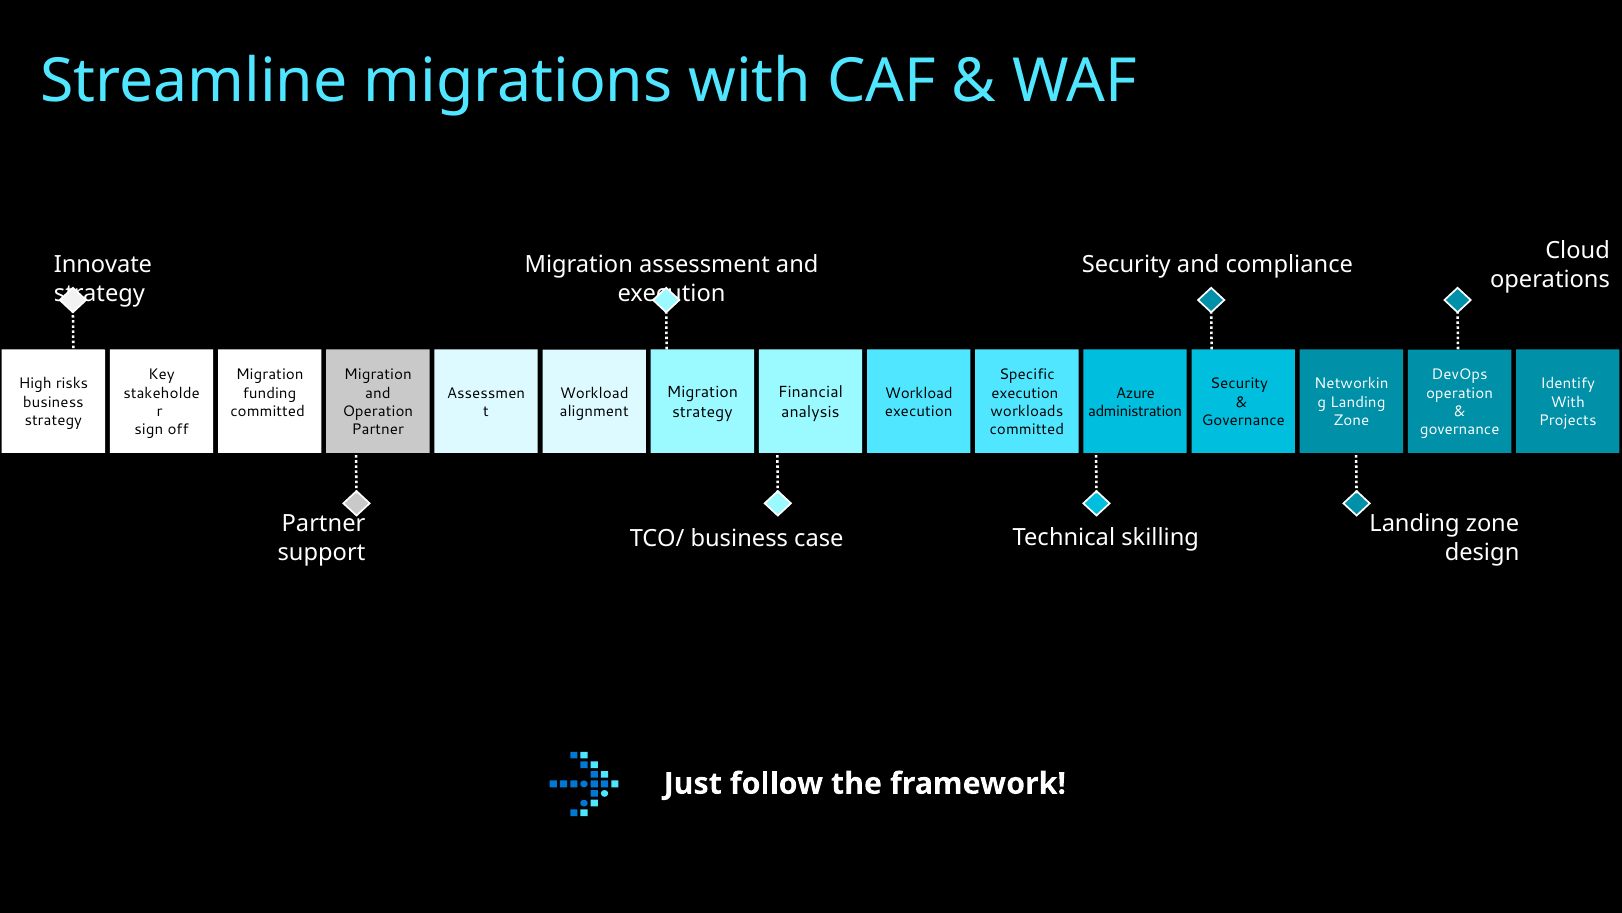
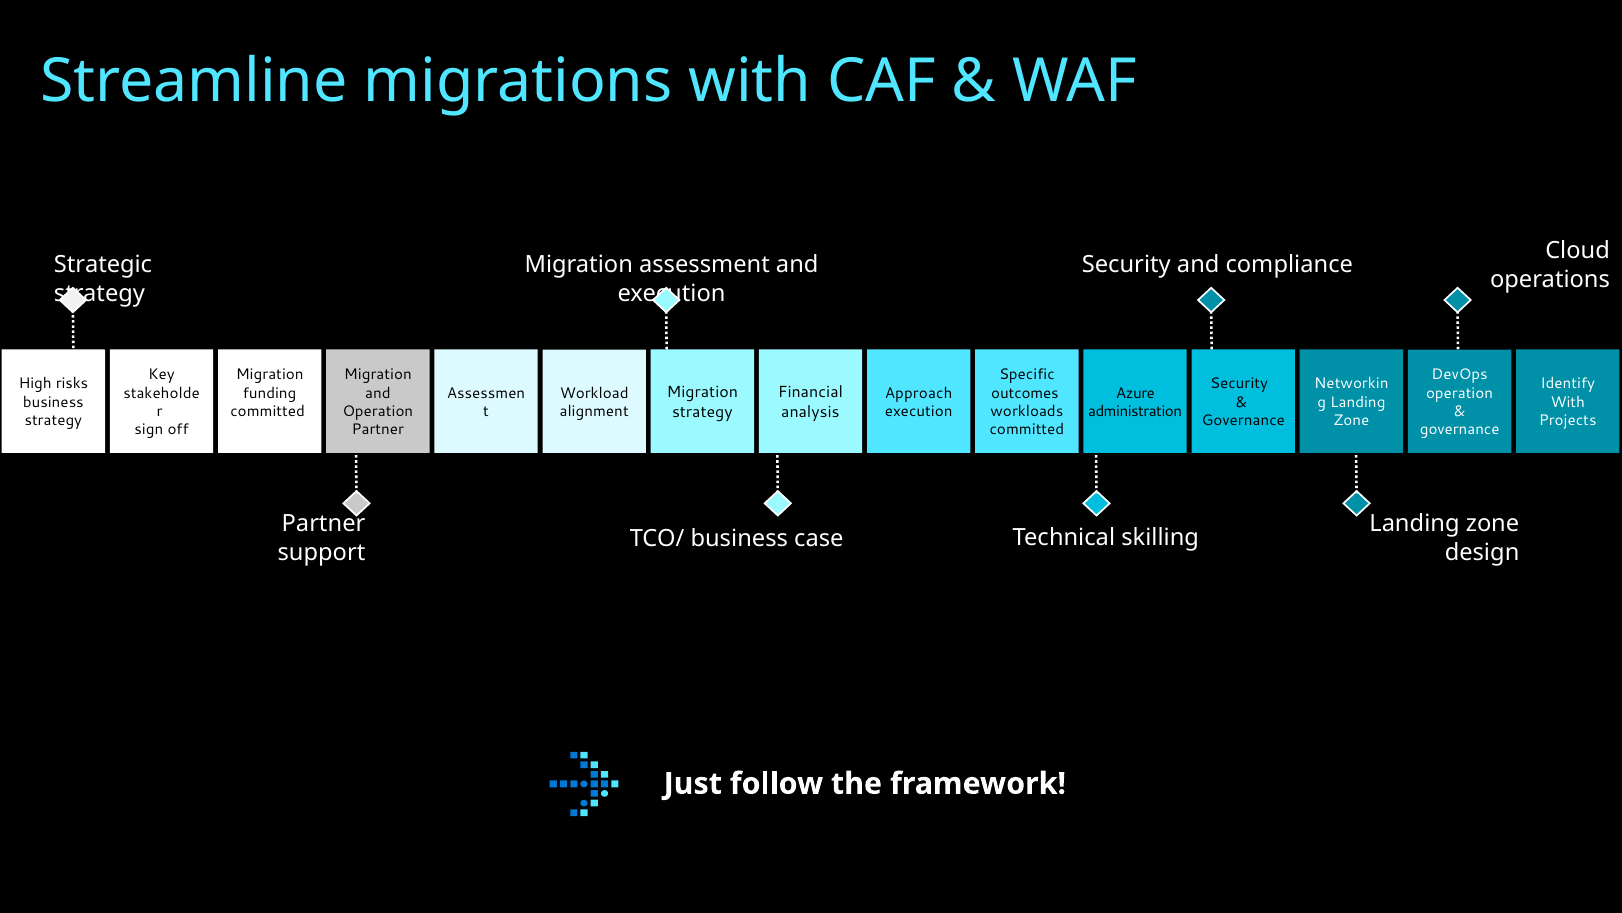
Innovate: Innovate -> Strategic (103, 265)
Workload: Workload -> Approach (919, 393)
execution: execution -> outcomes (1025, 393)
